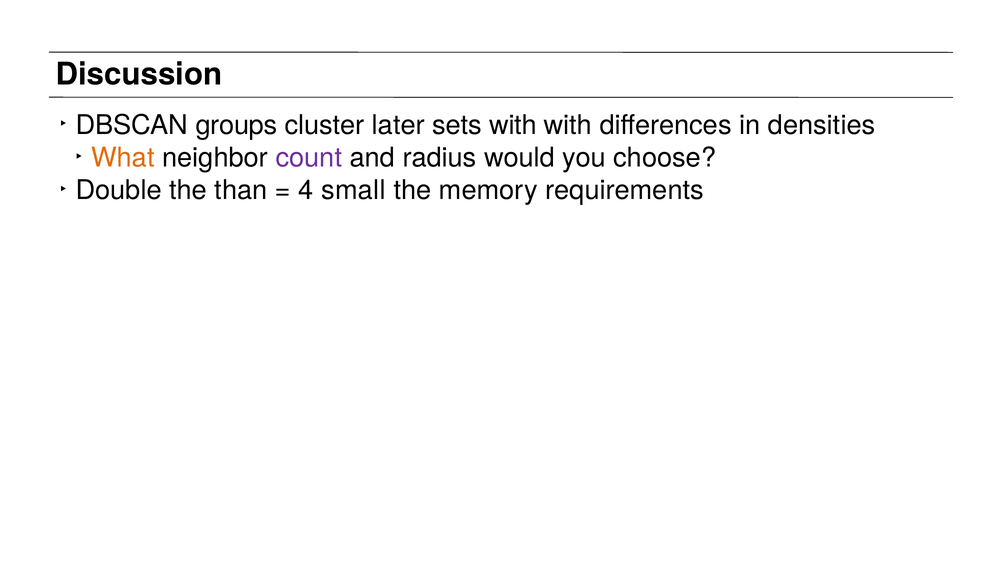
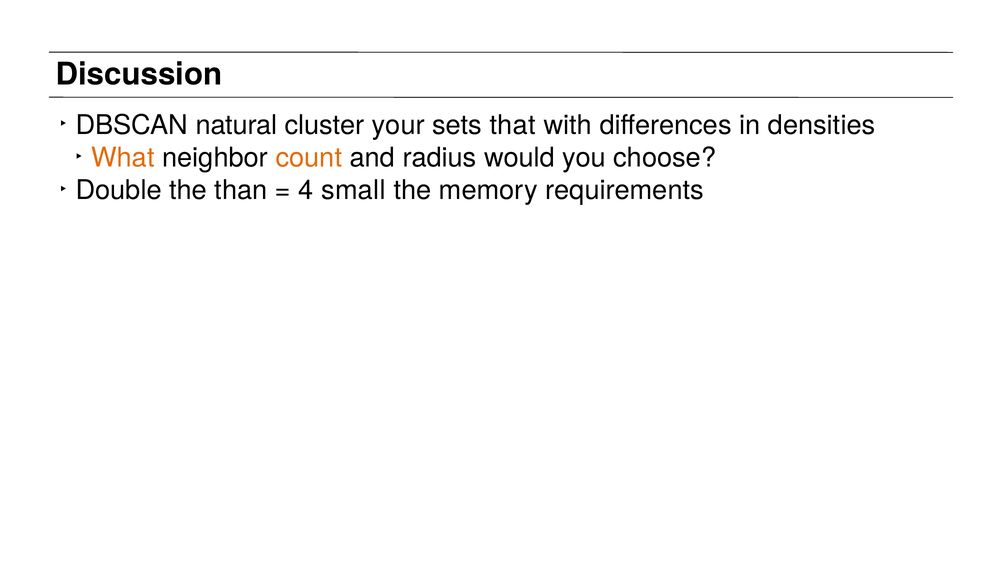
groups: groups -> natural (237, 125)
later: later -> your (398, 125)
sets with: with -> that (513, 125)
count colour: purple -> orange (309, 158)
